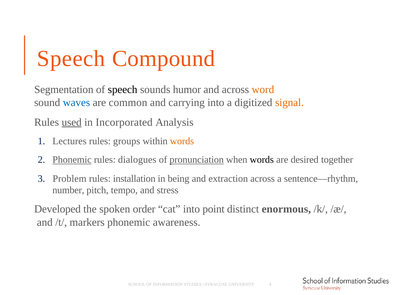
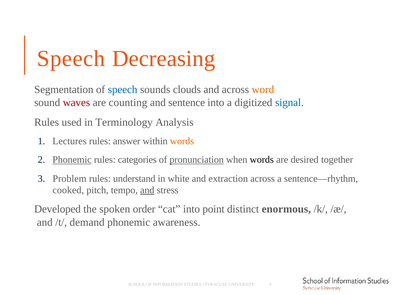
Compound: Compound -> Decreasing (164, 58)
speech colour: black -> blue (123, 89)
humor: humor -> clouds (187, 89)
waves colour: blue -> red (76, 102)
common: common -> counting (128, 102)
carrying: carrying -> sentence (187, 102)
signal colour: orange -> blue (289, 102)
used underline: present -> none (72, 122)
Incorporated: Incorporated -> Terminology (124, 122)
groups: groups -> answer (127, 141)
dialogues: dialogues -> categories (137, 160)
installation: installation -> understand (134, 178)
being: being -> white (179, 178)
number: number -> cooked (68, 190)
and underline: none -> present (147, 190)
markers: markers -> demand (87, 222)
